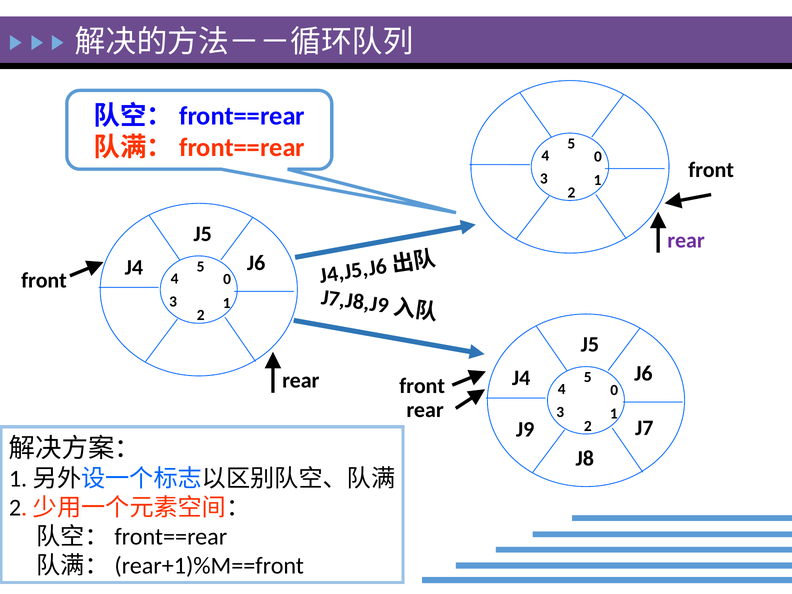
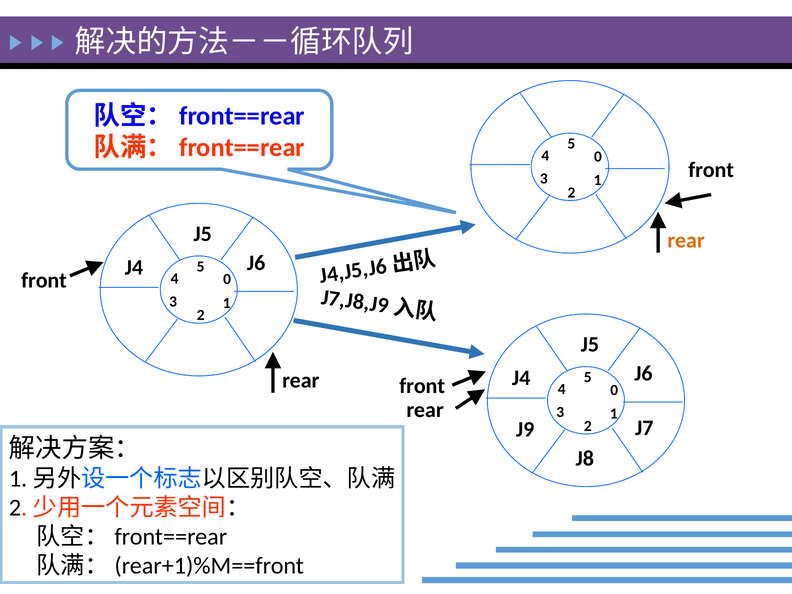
rear colour: purple -> orange (686, 240)
